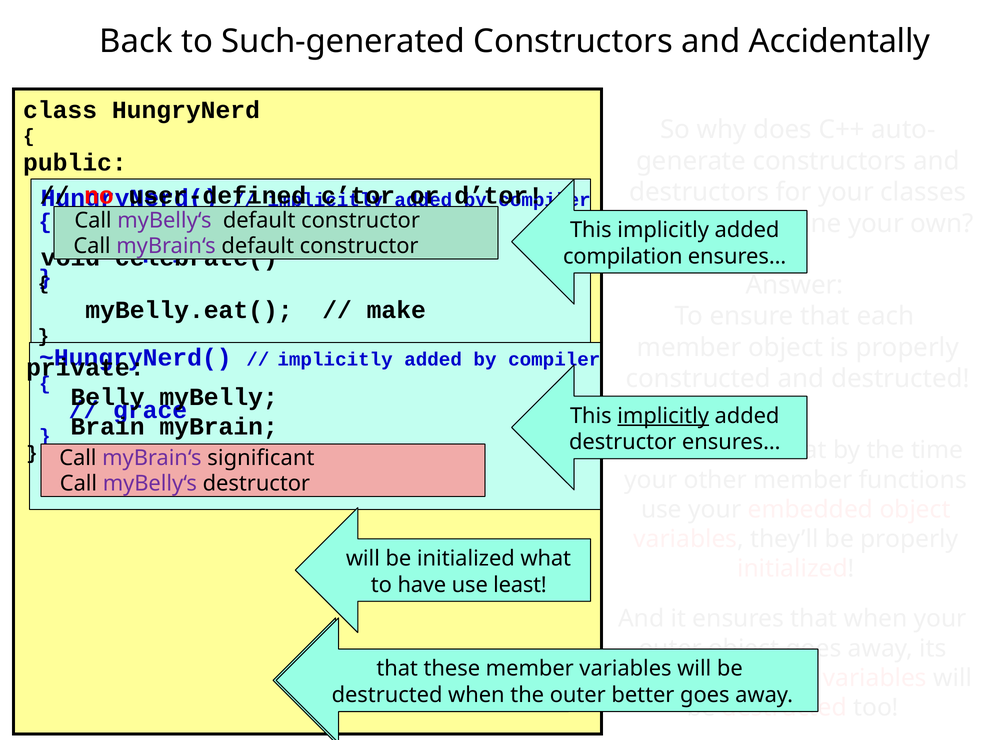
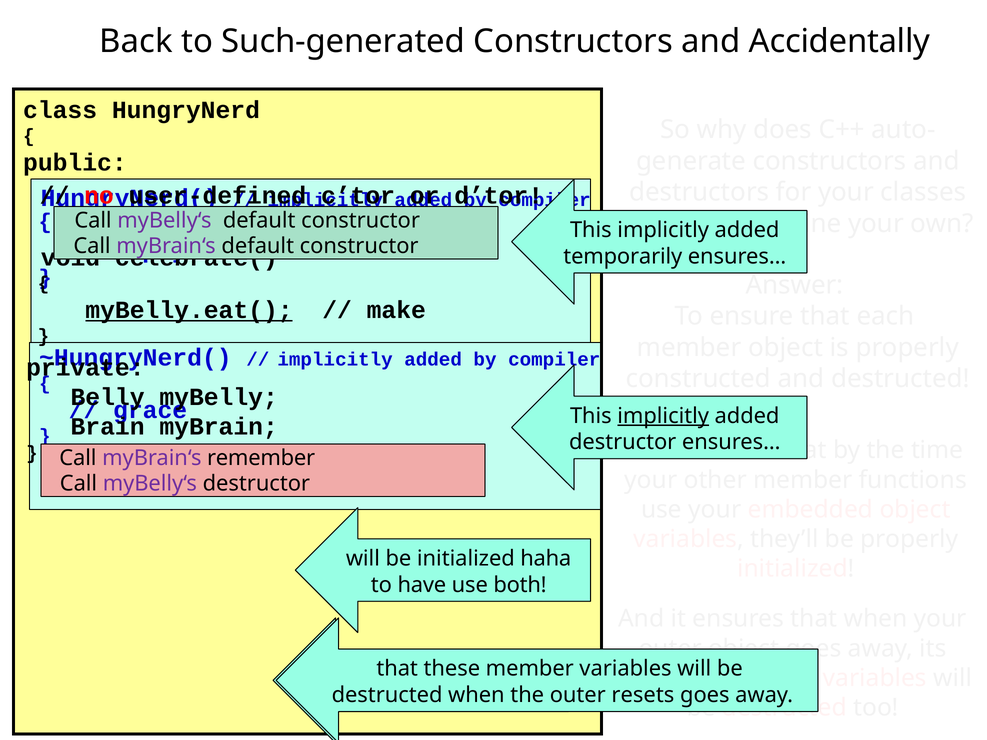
compilation: compilation -> temporarily (623, 256)
myBelly.eat( underline: none -> present (189, 310)
significant: significant -> remember (261, 458)
what: what -> haha (546, 559)
least: least -> both (520, 585)
better: better -> resets (643, 695)
